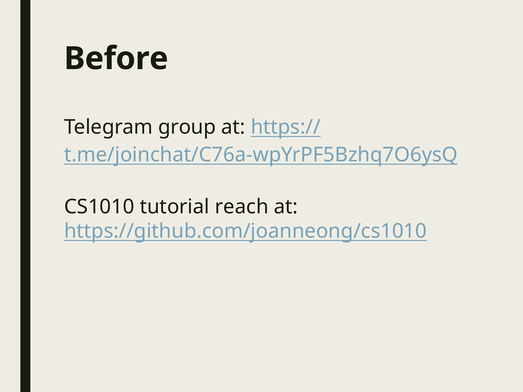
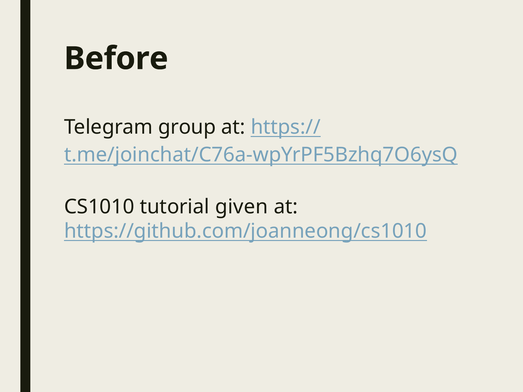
reach: reach -> given (242, 207)
